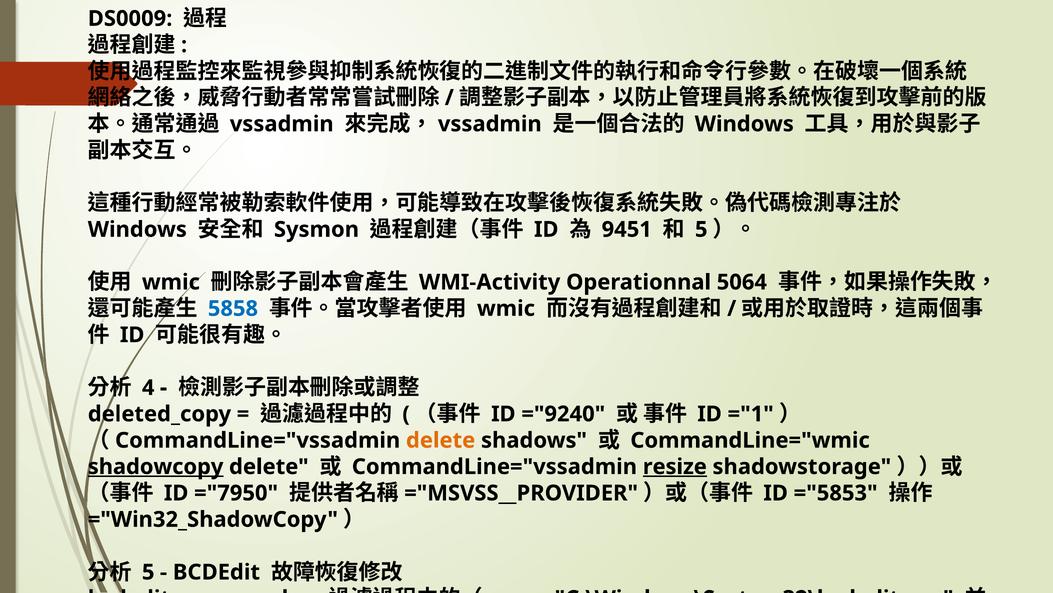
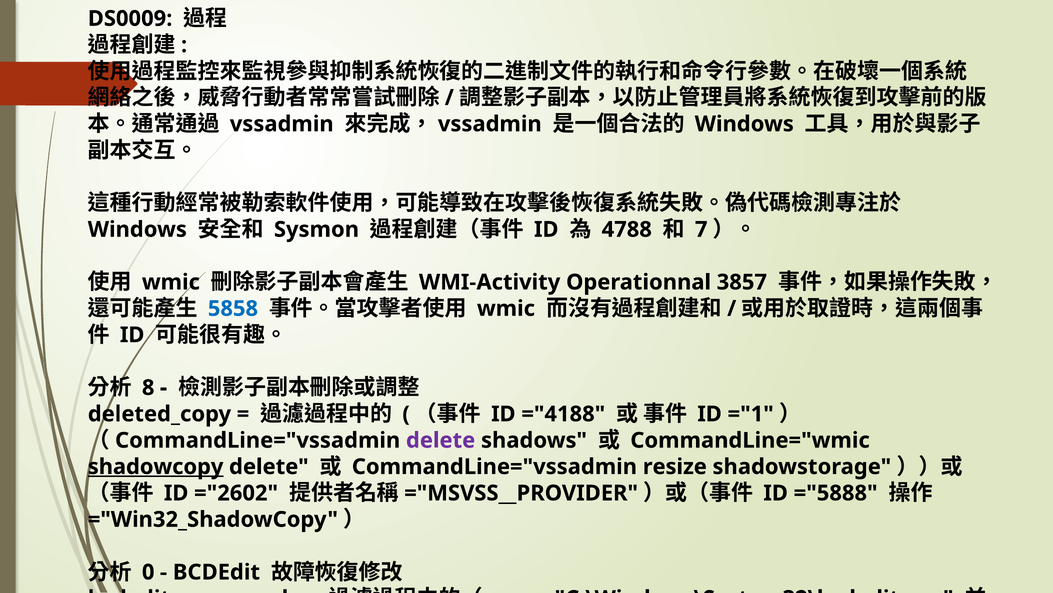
9451: 9451 -> 4788 (627, 229)
5: 5 -> 7 (701, 229)
5064: 5064 -> 3857 (742, 282)
4: 4 -> 8 (148, 387)
="9240: ="9240 -> ="4188 (563, 414)
delete colour: orange -> purple (441, 440)
resize underline: present -> none (675, 466)
="7950: ="7950 -> ="2602 (236, 493)
="5853: ="5853 -> ="5888 (836, 493)
5: 5 -> 0 (148, 572)
